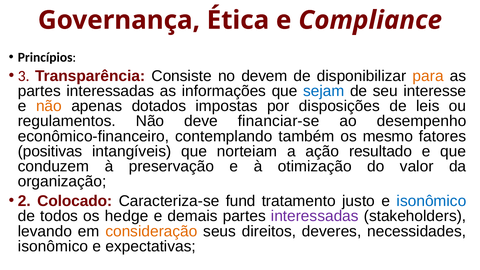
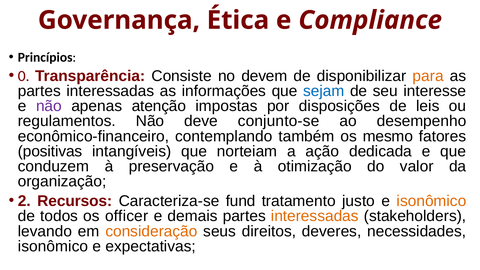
3: 3 -> 0 (24, 76)
não colour: orange -> purple (49, 106)
dotados: dotados -> atenção (159, 106)
financiar-se: financiar-se -> conjunto-se (279, 121)
resultado: resultado -> dedicada (380, 151)
Colocado: Colocado -> Recursos (75, 201)
isonômico colour: blue -> orange (431, 201)
hedge: hedge -> officer (127, 216)
interessadas colour: purple -> orange (315, 216)
